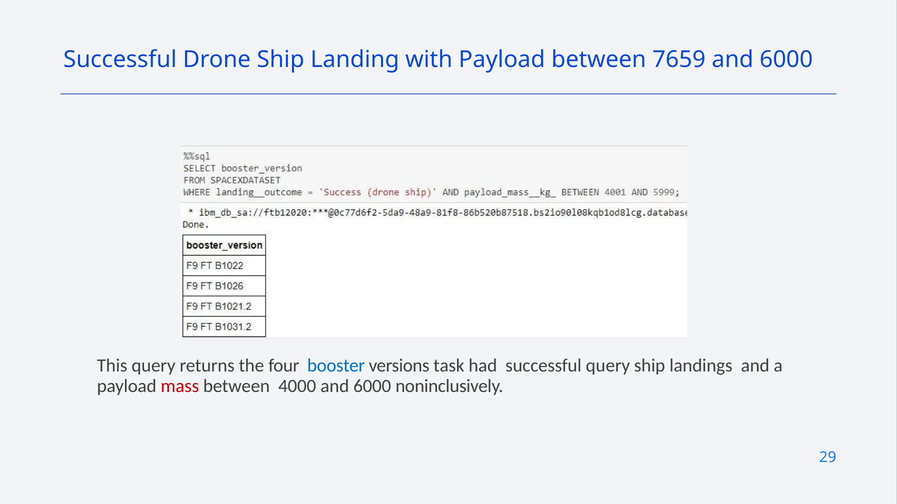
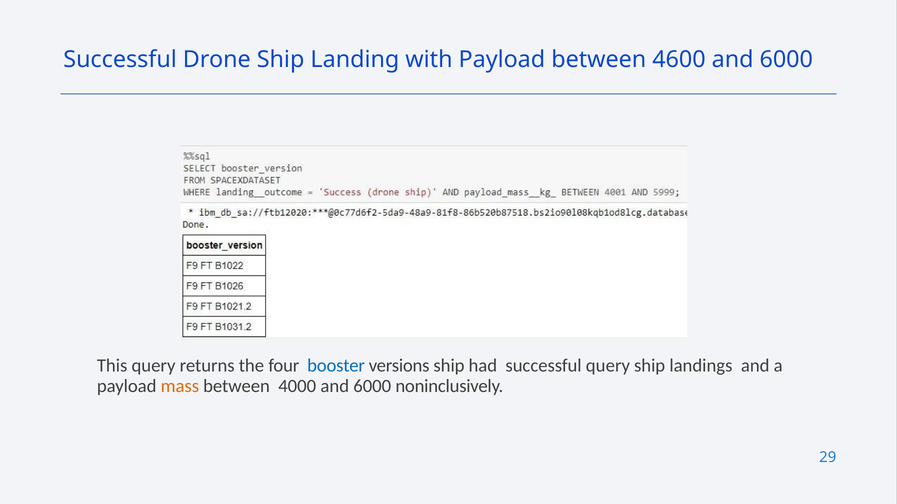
7659: 7659 -> 4600 (679, 60)
versions task: task -> ship (449, 366)
mass colour: red -> orange (180, 386)
